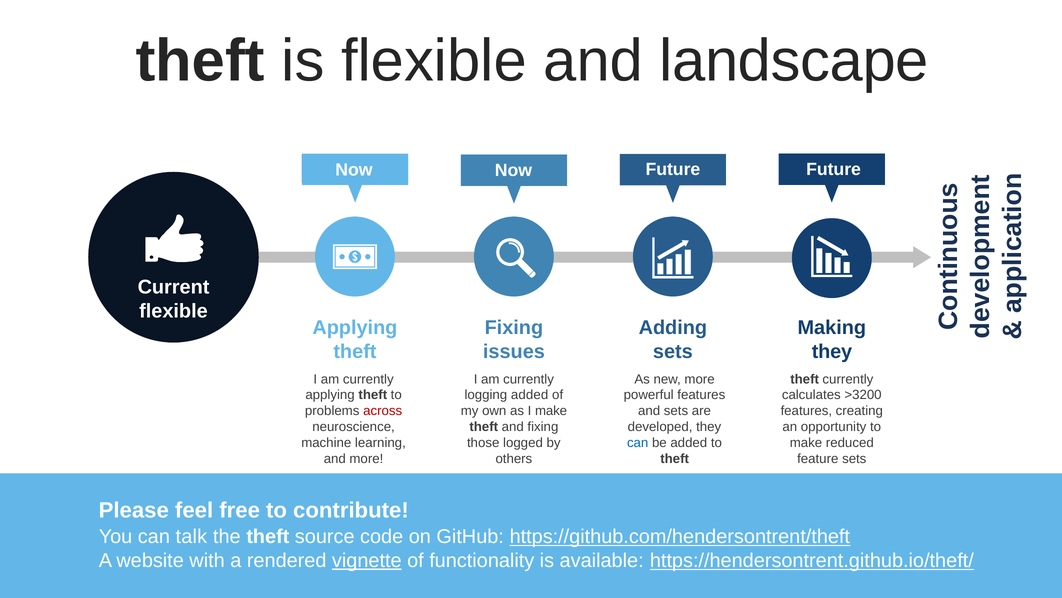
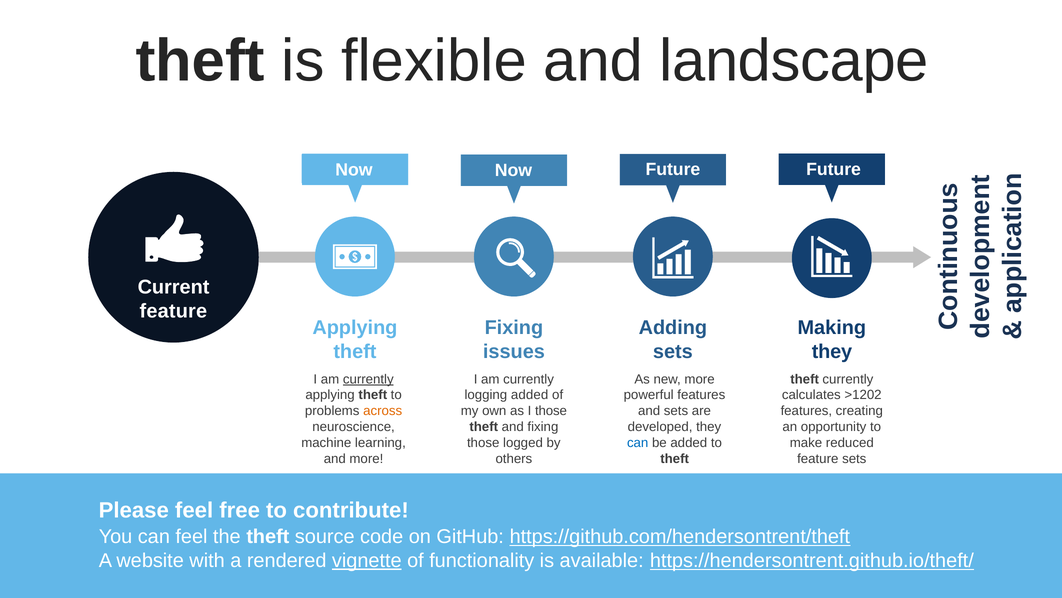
flexible: flexible -> feature (173, 311)
currently underline: none -> present (368, 379)
>3200: >3200 -> >1202 (863, 395)
across colour: red -> orange (383, 411)
I make: make -> those (551, 411)
can talk: talk -> feel (191, 536)
